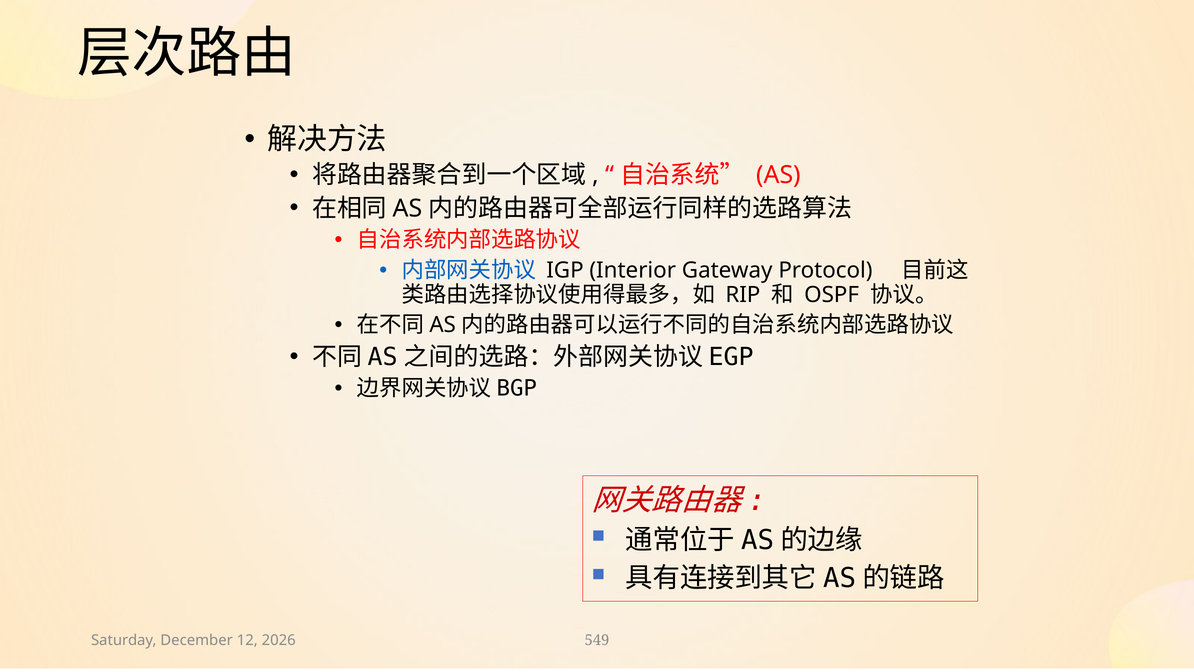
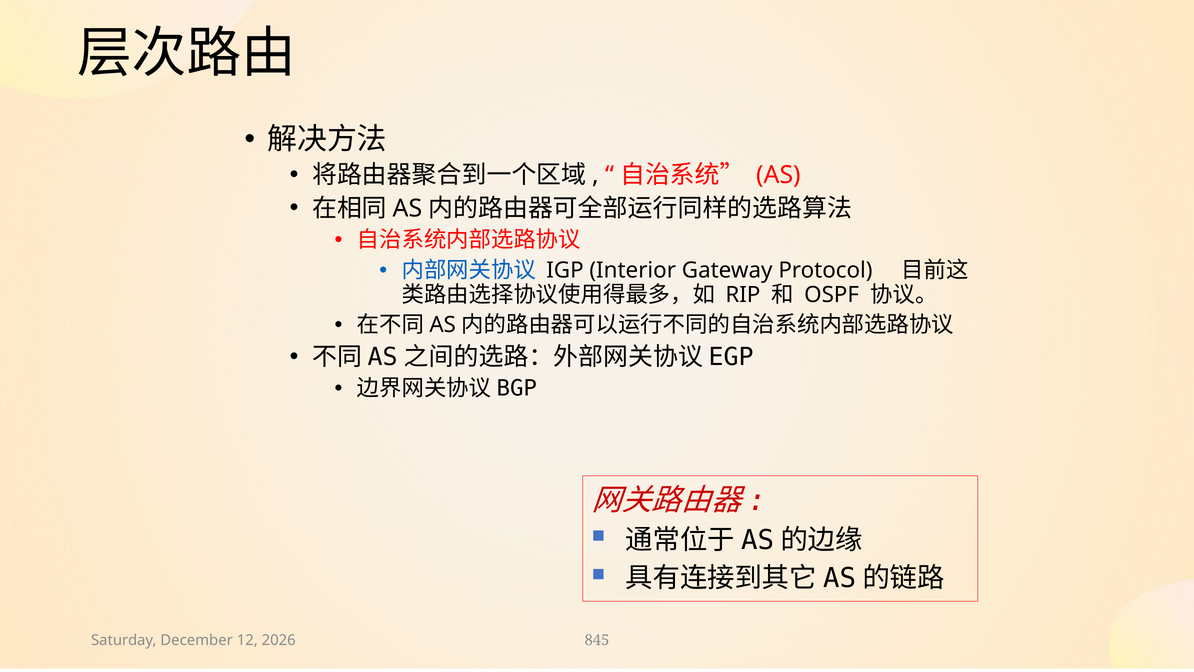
549: 549 -> 845 (597, 640)
